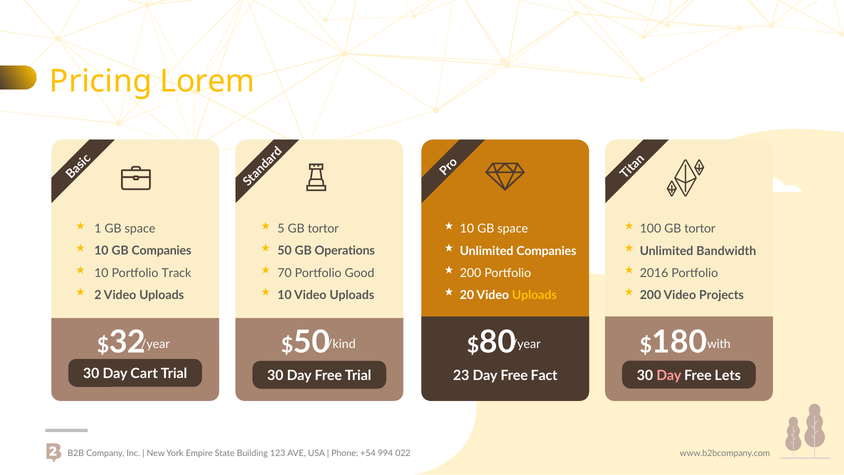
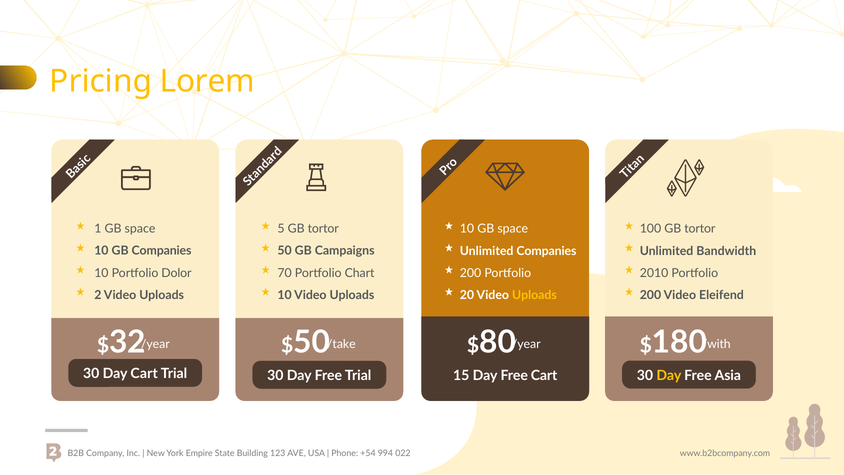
Operations: Operations -> Campaigns (345, 251)
Track: Track -> Dolor (176, 273)
Good: Good -> Chart (360, 273)
2016: 2016 -> 2010 (654, 273)
Projects: Projects -> Eleifend (721, 295)
/kind: /kind -> /take (341, 344)
Day colour: pink -> yellow (669, 375)
Lets: Lets -> Asia (728, 375)
23: 23 -> 15 (461, 375)
Free Fact: Fact -> Cart (544, 375)
